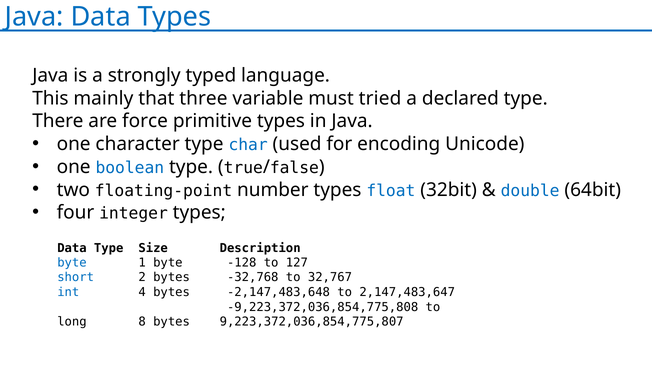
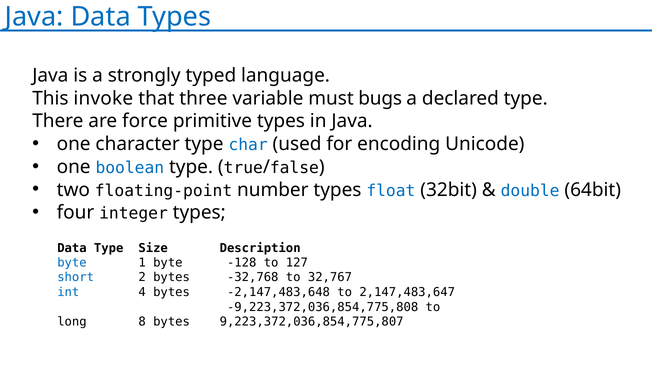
mainly: mainly -> invoke (103, 98)
tried: tried -> bugs (380, 98)
